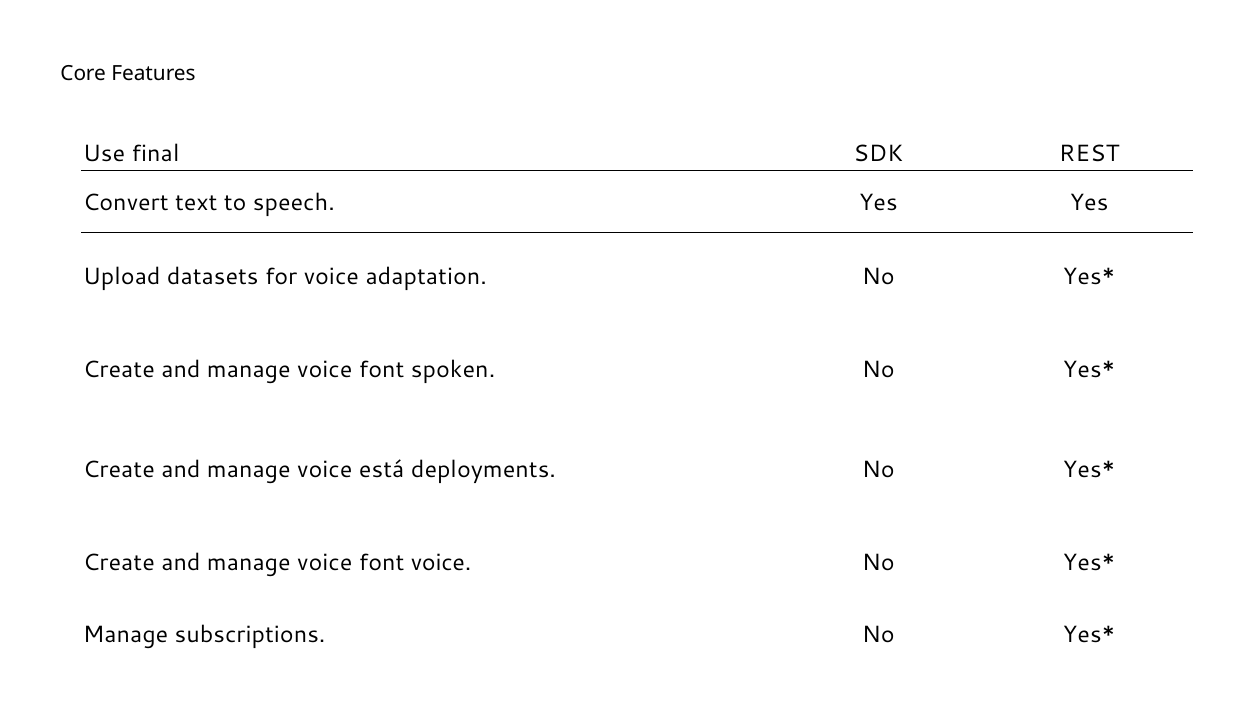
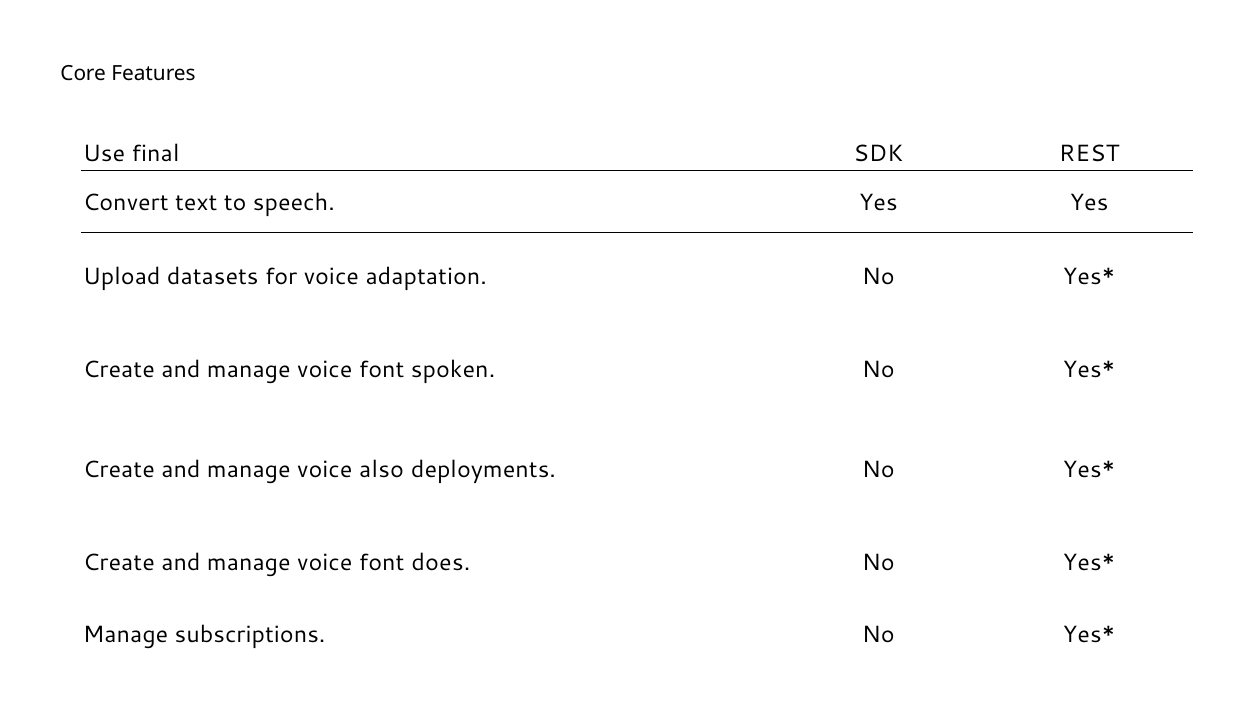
está: está -> also (382, 469)
font voice: voice -> does (441, 562)
